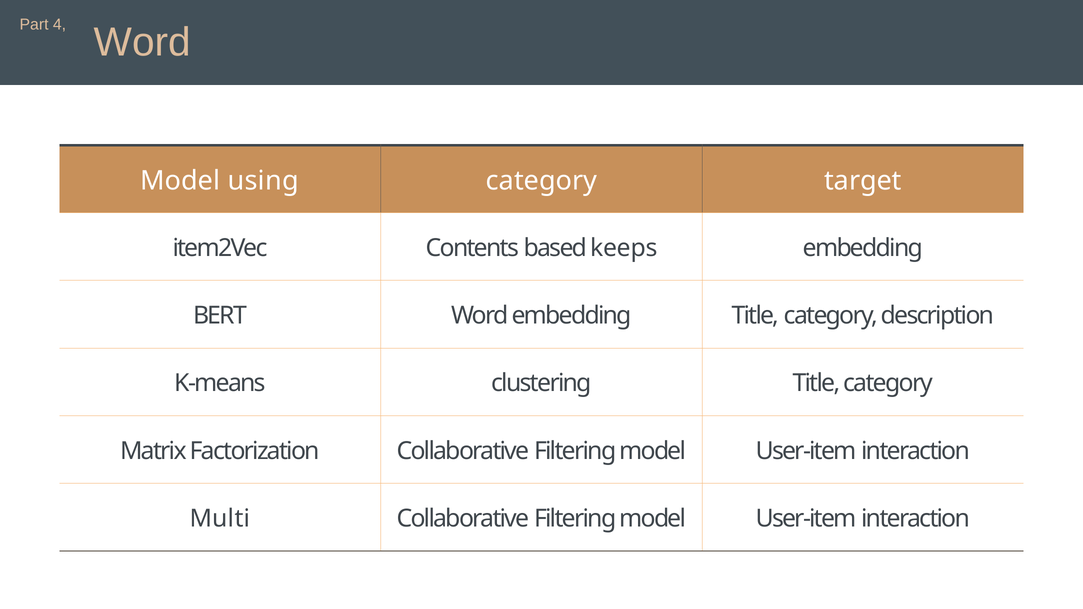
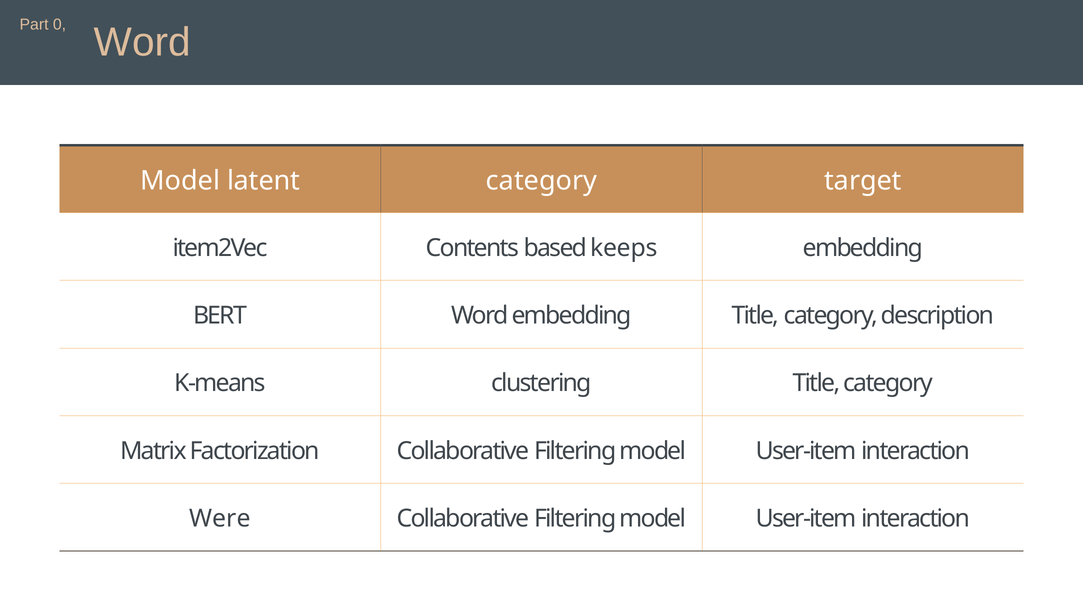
4: 4 -> 0 (60, 25)
using: using -> latent (264, 181)
Multi: Multi -> Were (220, 519)
